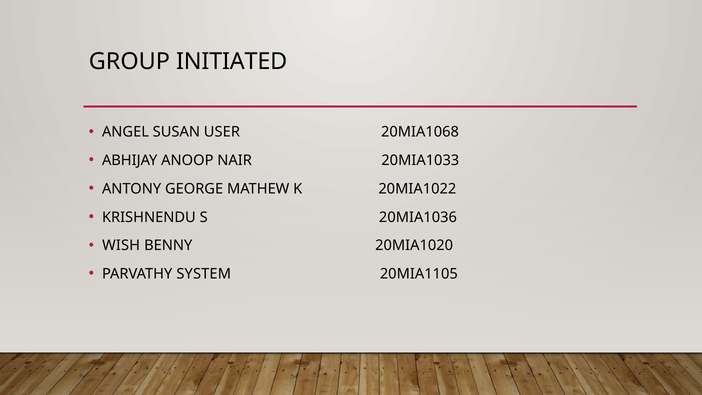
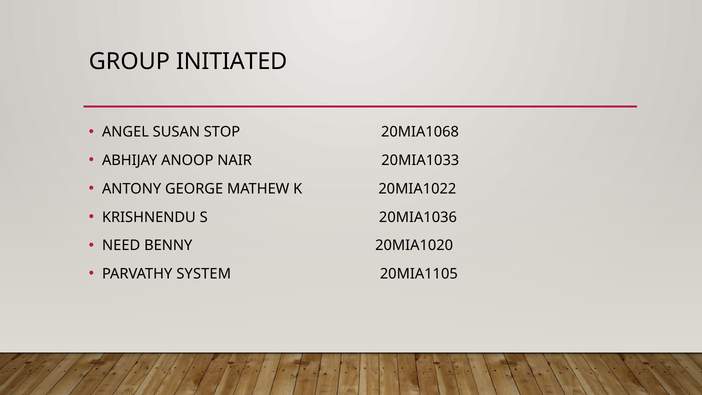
USER: USER -> STOP (222, 132)
WISH: WISH -> NEED (121, 246)
